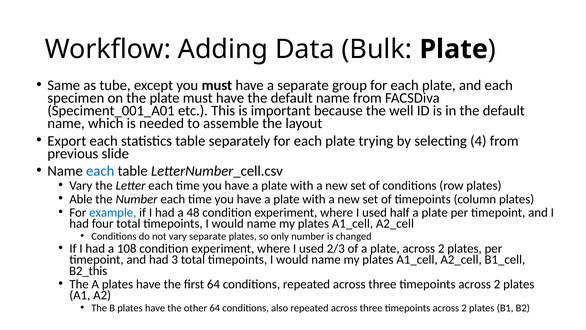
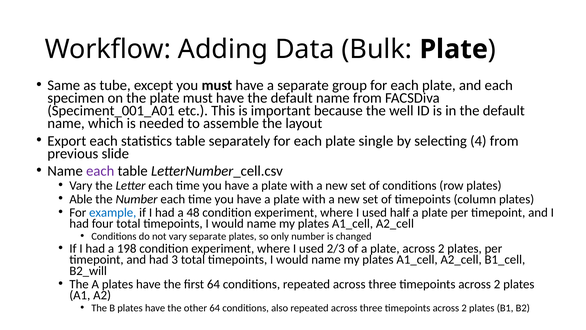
trying: trying -> single (376, 141)
each colour: blue -> purple (100, 171)
108: 108 -> 198 (127, 248)
B2_this: B2_this -> B2_will (88, 270)
